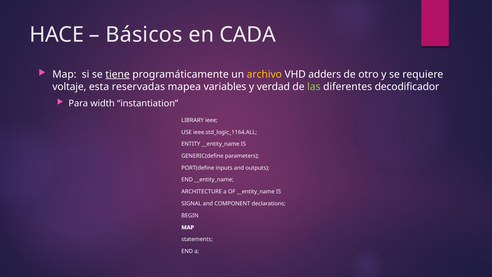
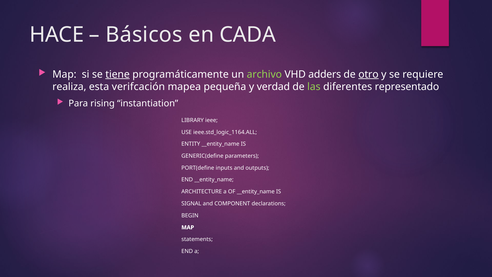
archivo colour: yellow -> light green (264, 74)
otro underline: none -> present (368, 74)
voltaje: voltaje -> realiza (69, 87)
reservadas: reservadas -> verifcación (138, 87)
variables: variables -> pequeña (225, 87)
decodificador: decodificador -> representado (407, 87)
width: width -> rising (103, 103)
